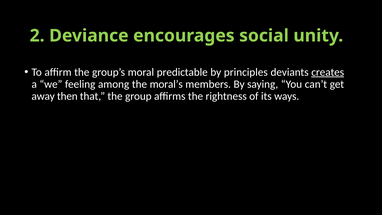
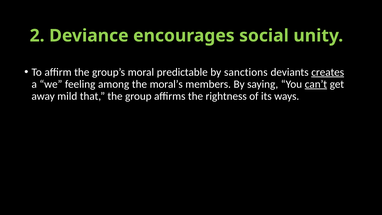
principles: principles -> sanctions (246, 72)
can’t underline: none -> present (316, 84)
then: then -> mild (67, 96)
